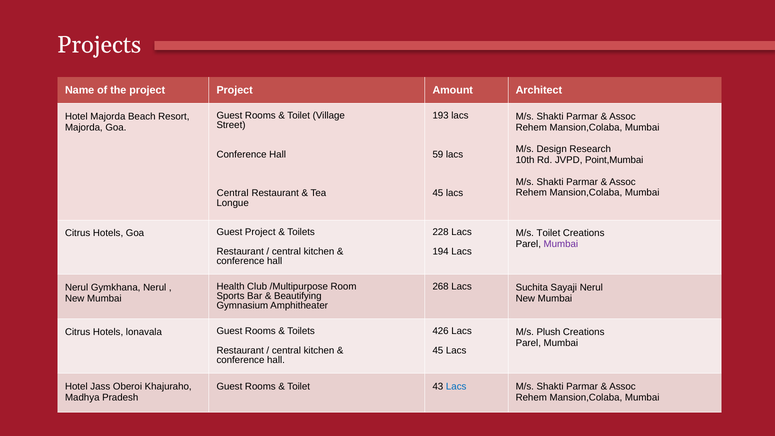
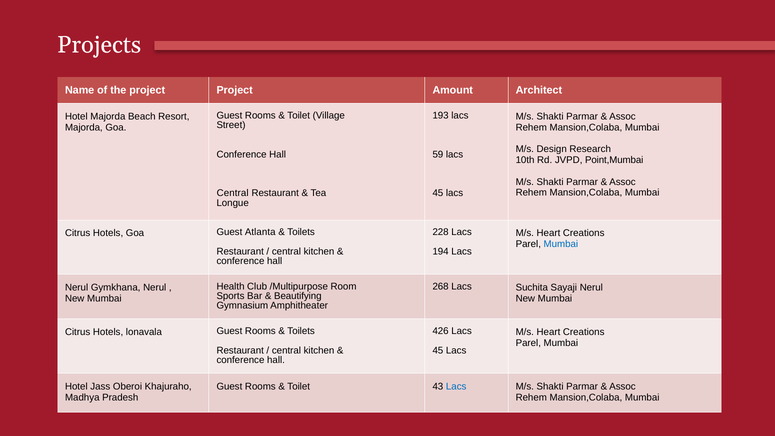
Guest Project: Project -> Atlanta (260, 232)
Toilet: Toilet -> Heart (548, 233)
Mumbai colour: purple -> blue (561, 244)
Plush: Plush -> Heart (548, 332)
